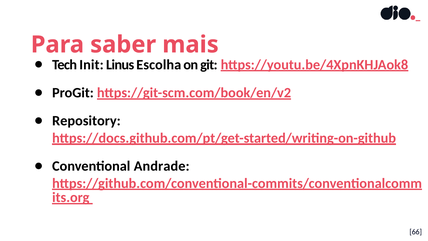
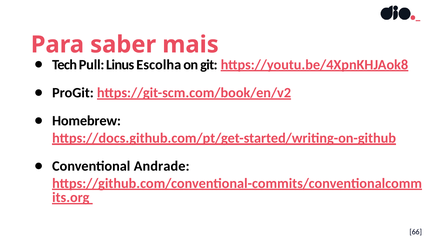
Init: Init -> Pull (92, 65)
Repository: Repository -> Homebrew (86, 121)
